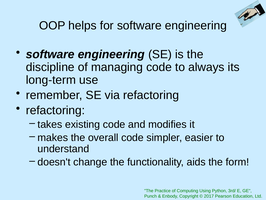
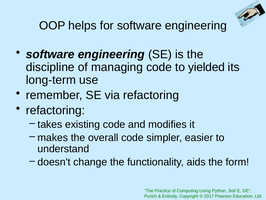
always: always -> yielded (206, 67)
